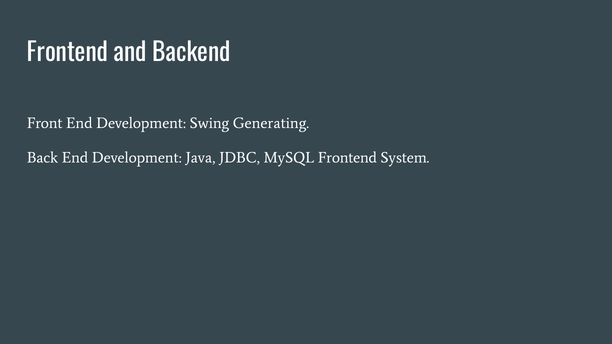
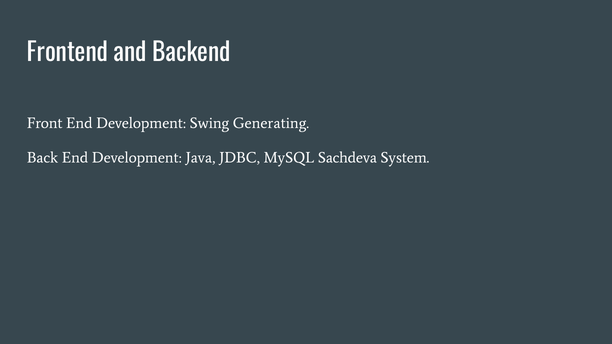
MySQL Frontend: Frontend -> Sachdeva (347, 158)
